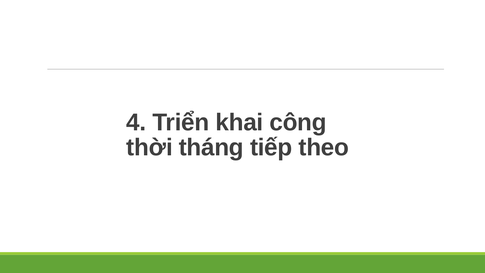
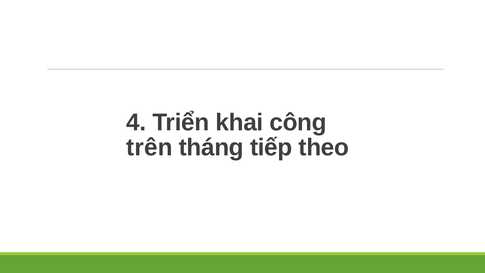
thời: thời -> trên (149, 147)
